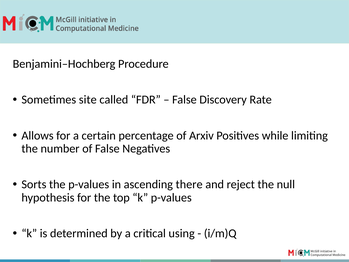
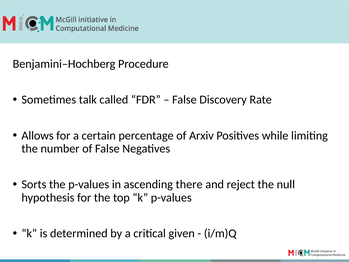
site: site -> talk (88, 100)
using: using -> given (182, 233)
